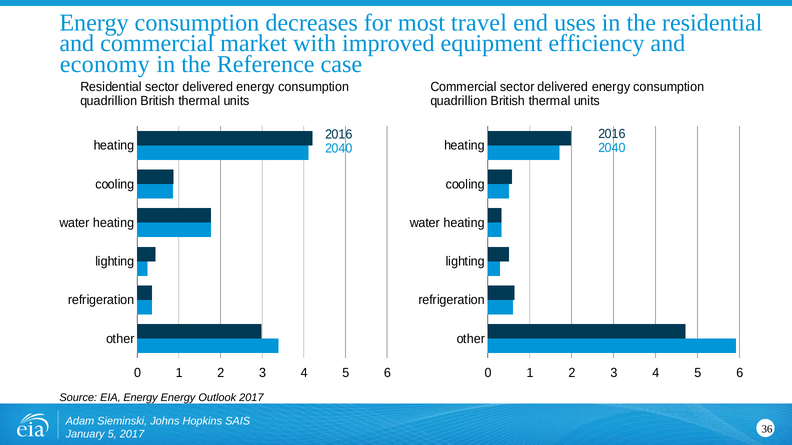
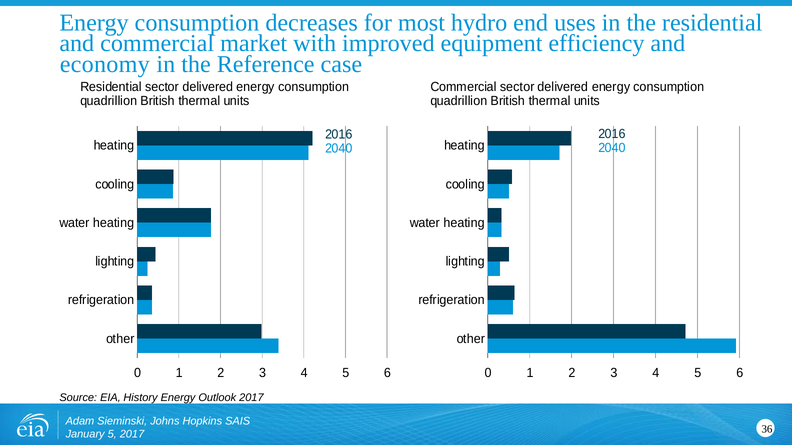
travel: travel -> hydro (479, 23)
EIA Energy: Energy -> History (140, 398)
